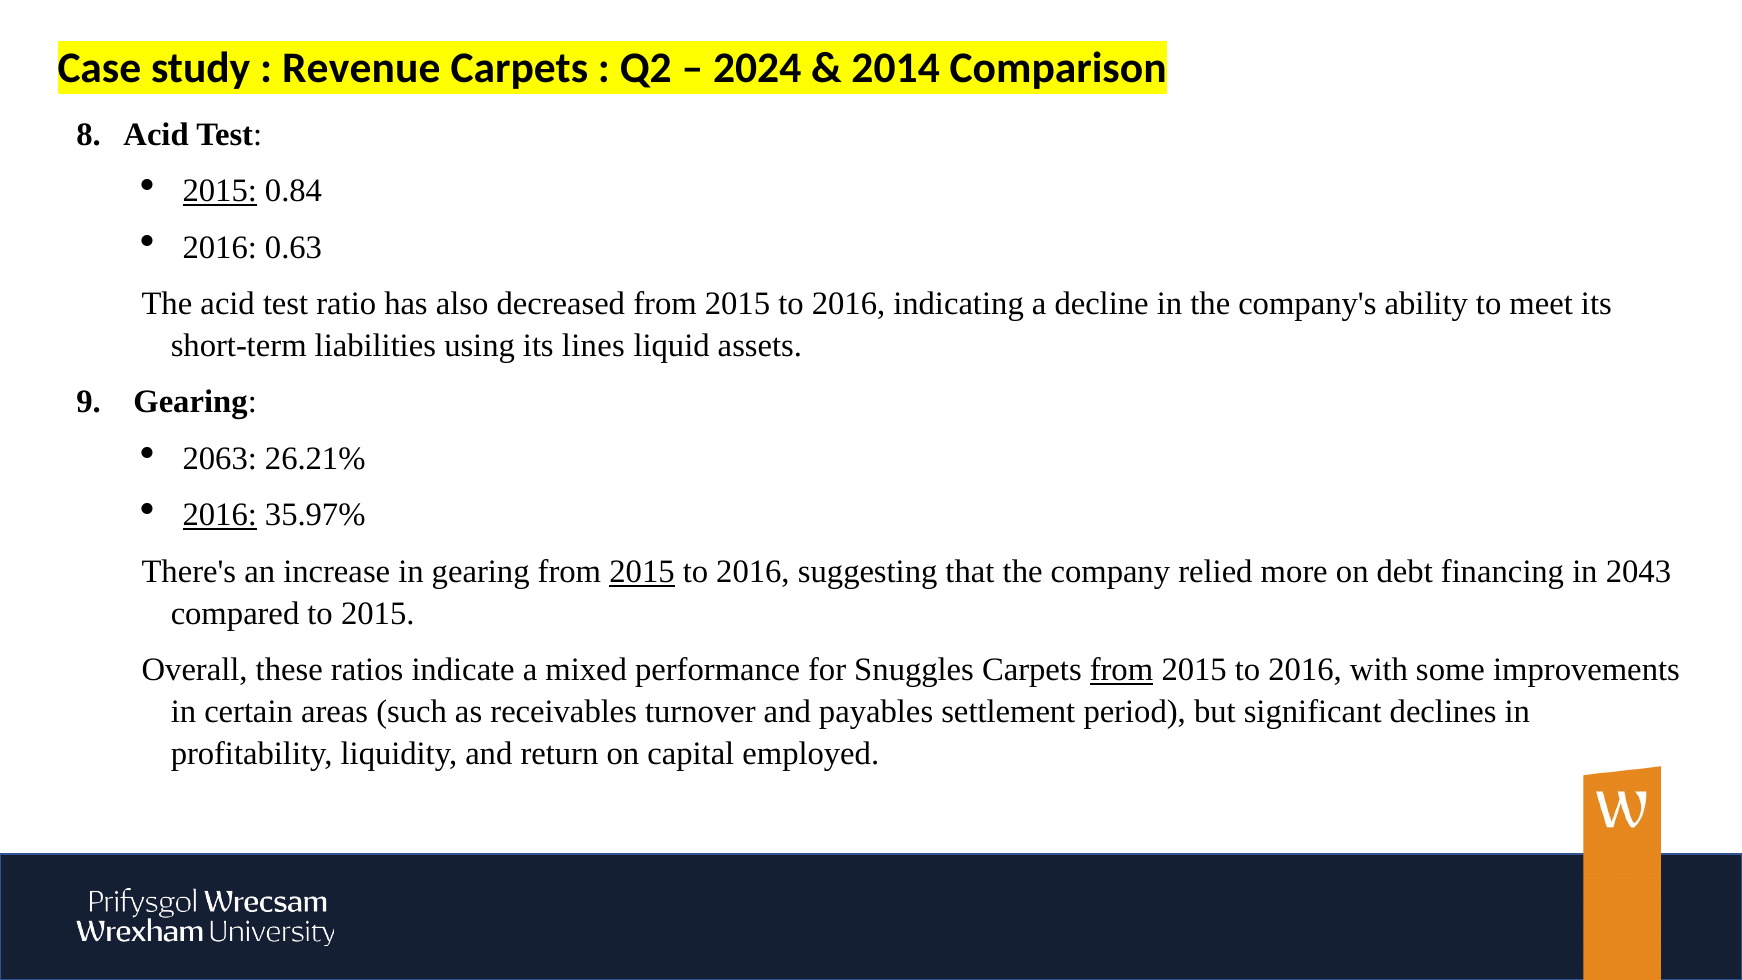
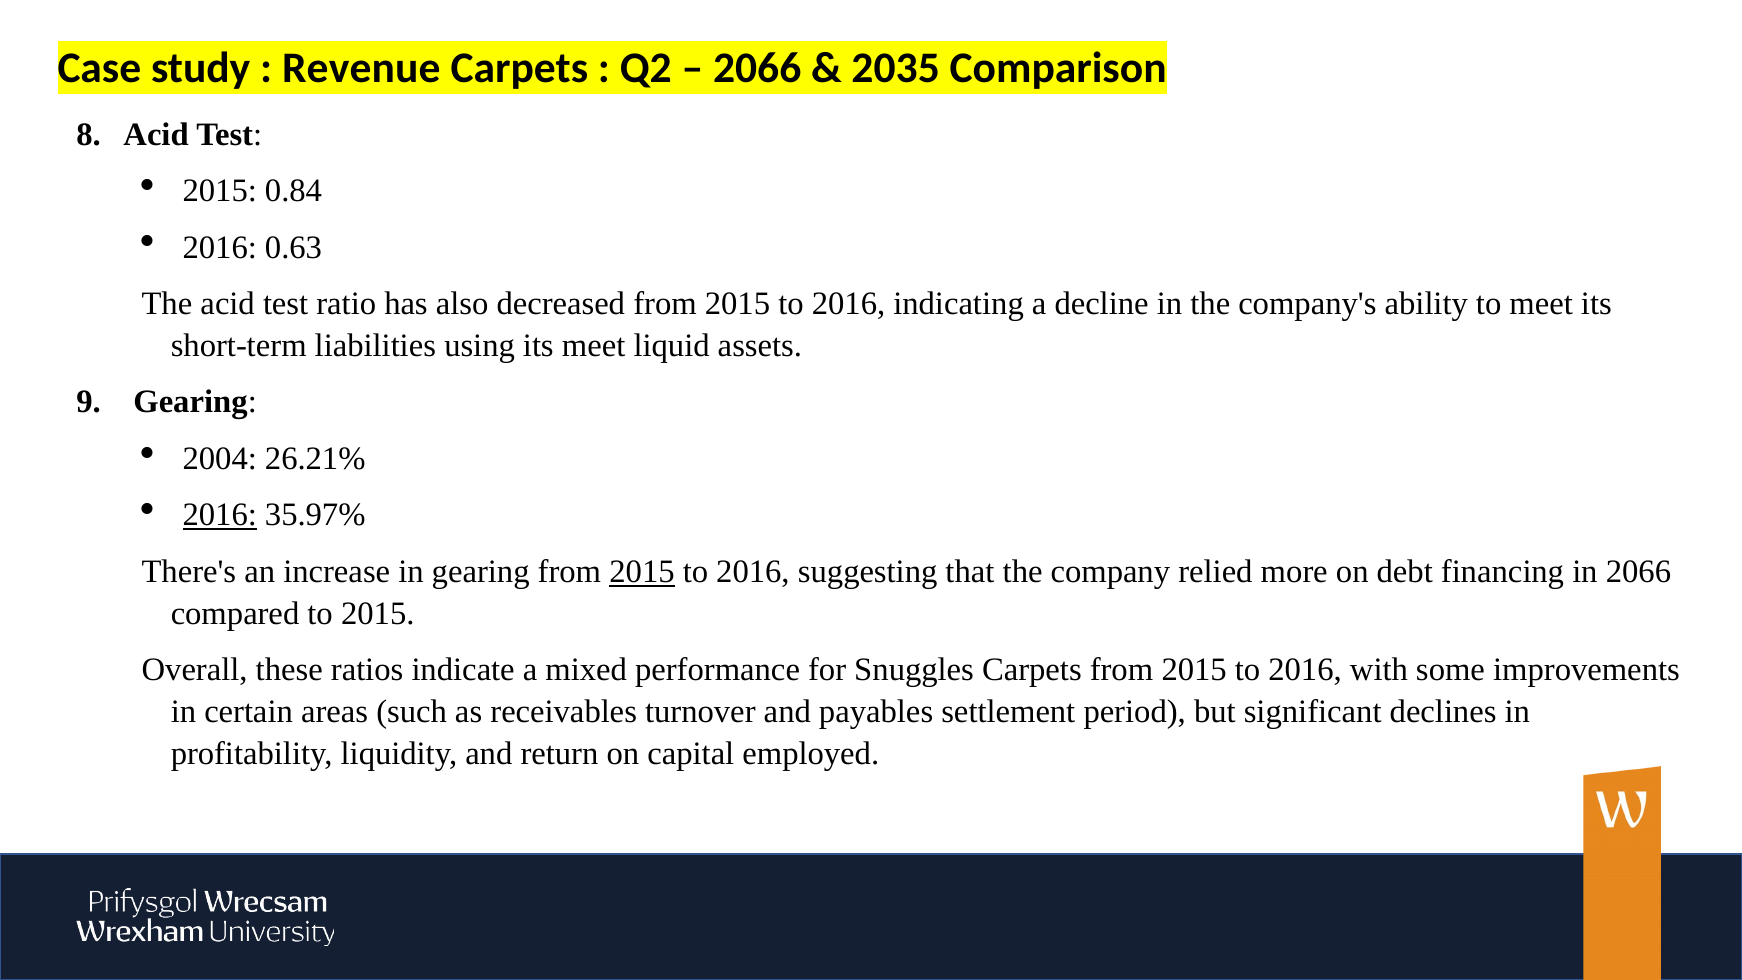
2024: 2024 -> 2066 (757, 68)
2014: 2014 -> 2035 (896, 68)
2015 underline: present -> none (220, 191)
its lines: lines -> meet (594, 346)
2063: 2063 -> 2004 (220, 459)
in 2043: 2043 -> 2066 (1638, 571)
from underline: present -> none (1121, 670)
